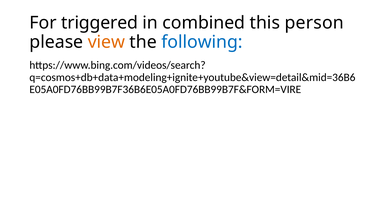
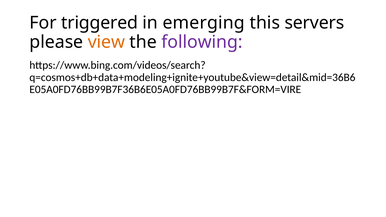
combined: combined -> emerging (204, 23)
person: person -> servers (314, 23)
following colour: blue -> purple (202, 42)
